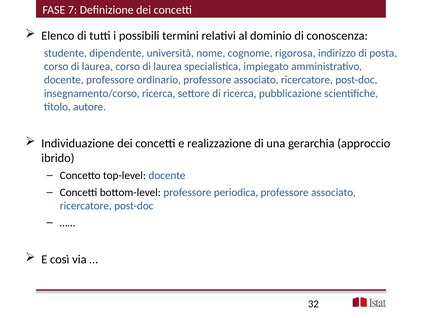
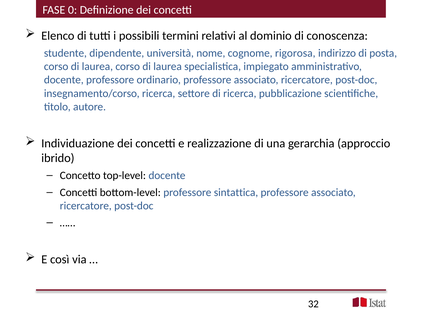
7: 7 -> 0 (73, 10)
periodica: periodica -> sintattica (236, 192)
